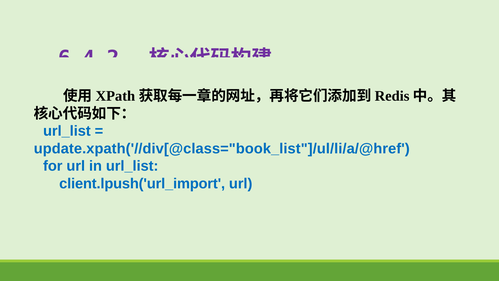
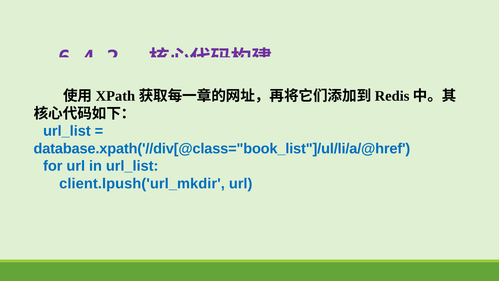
update.xpath('//div[@class="book_list"]/ul/li/a/@href: update.xpath('//div[@class="book_list"]/ul/li/a/@href -> database.xpath('//div[@class="book_list"]/ul/li/a/@href (222, 148)
client.lpush('url_import: client.lpush('url_import -> client.lpush('url_mkdir (142, 183)
